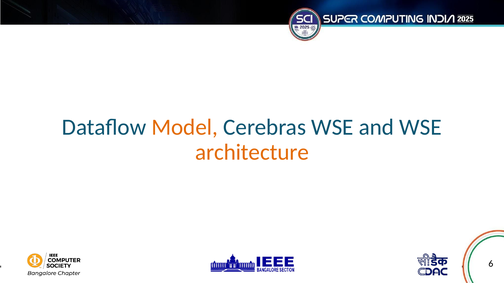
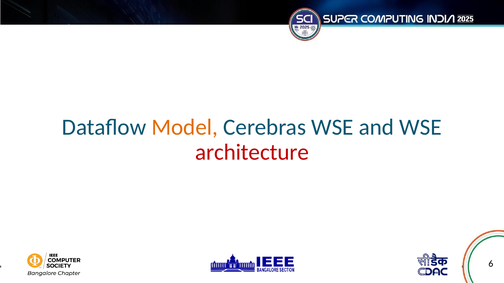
architecture colour: orange -> red (252, 152)
